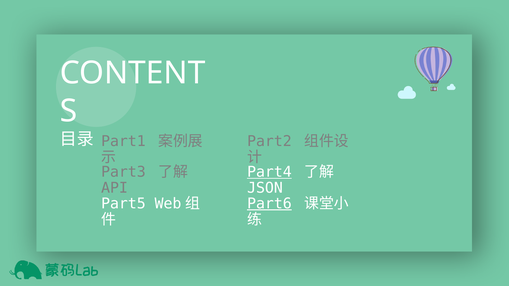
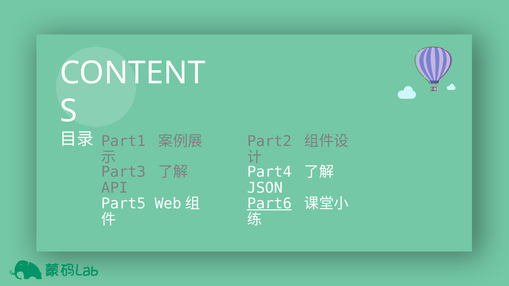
Part4 underline: present -> none (269, 172)
